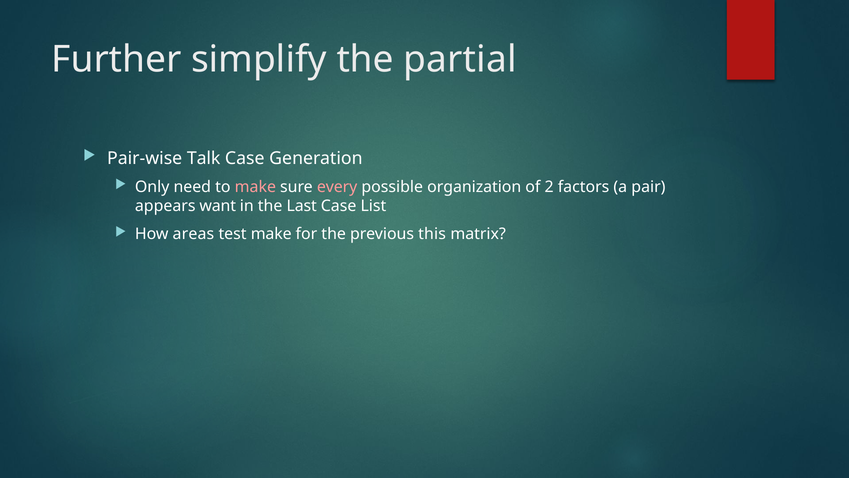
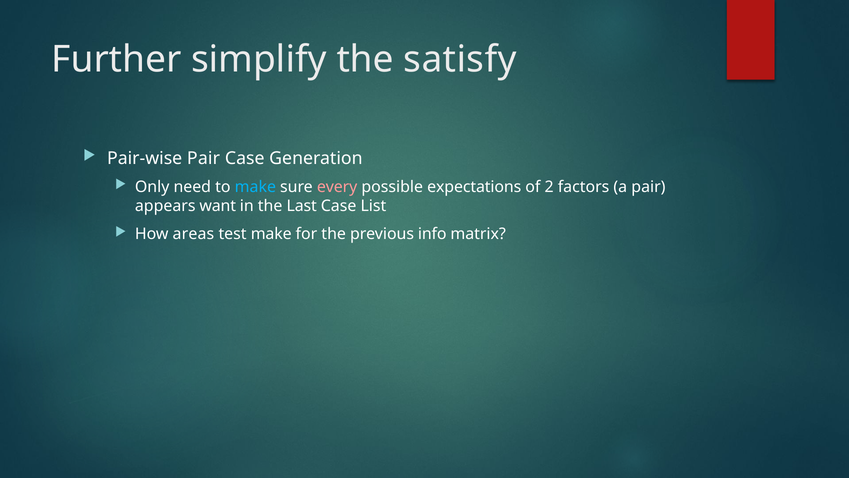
partial: partial -> satisfy (460, 60)
Pair-wise Talk: Talk -> Pair (204, 158)
make colour: pink -> light blue (255, 187)
organization: organization -> expectations (474, 187)
this: this -> info (432, 234)
